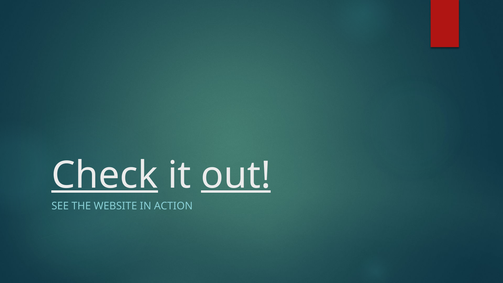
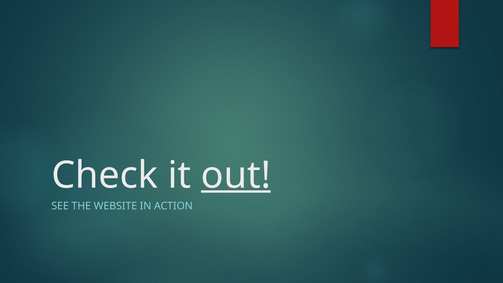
Check underline: present -> none (105, 175)
